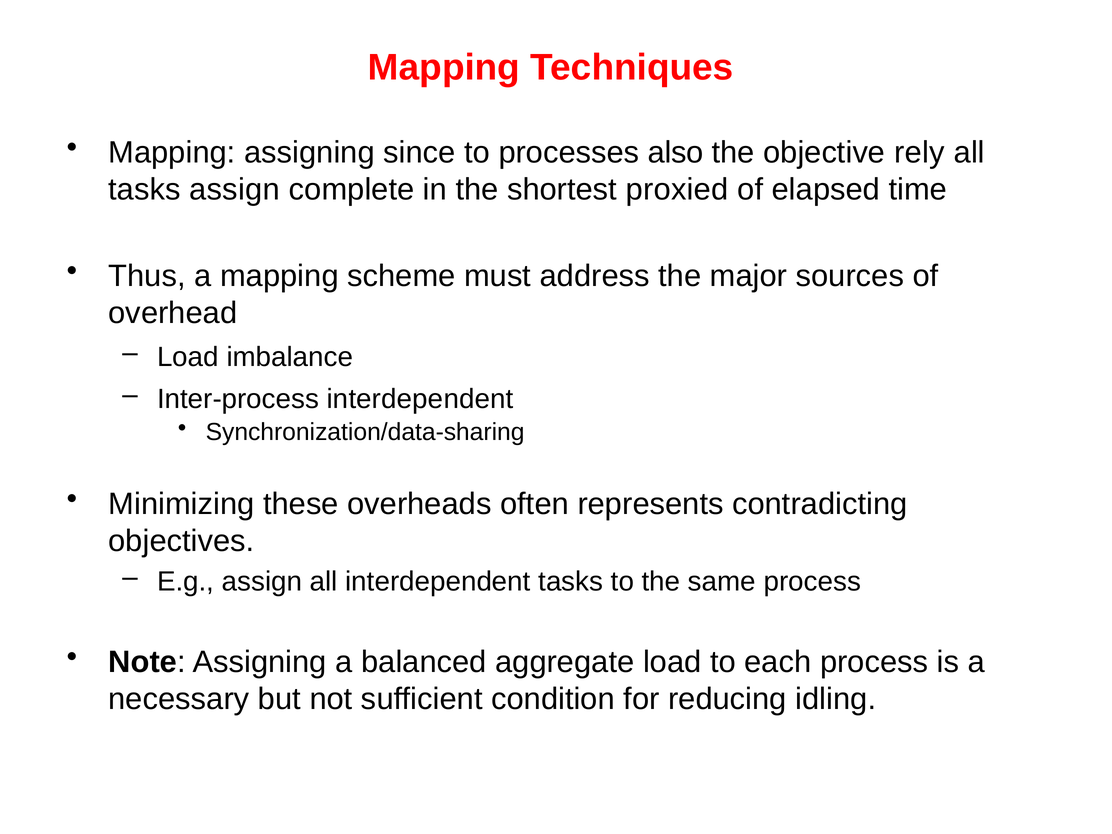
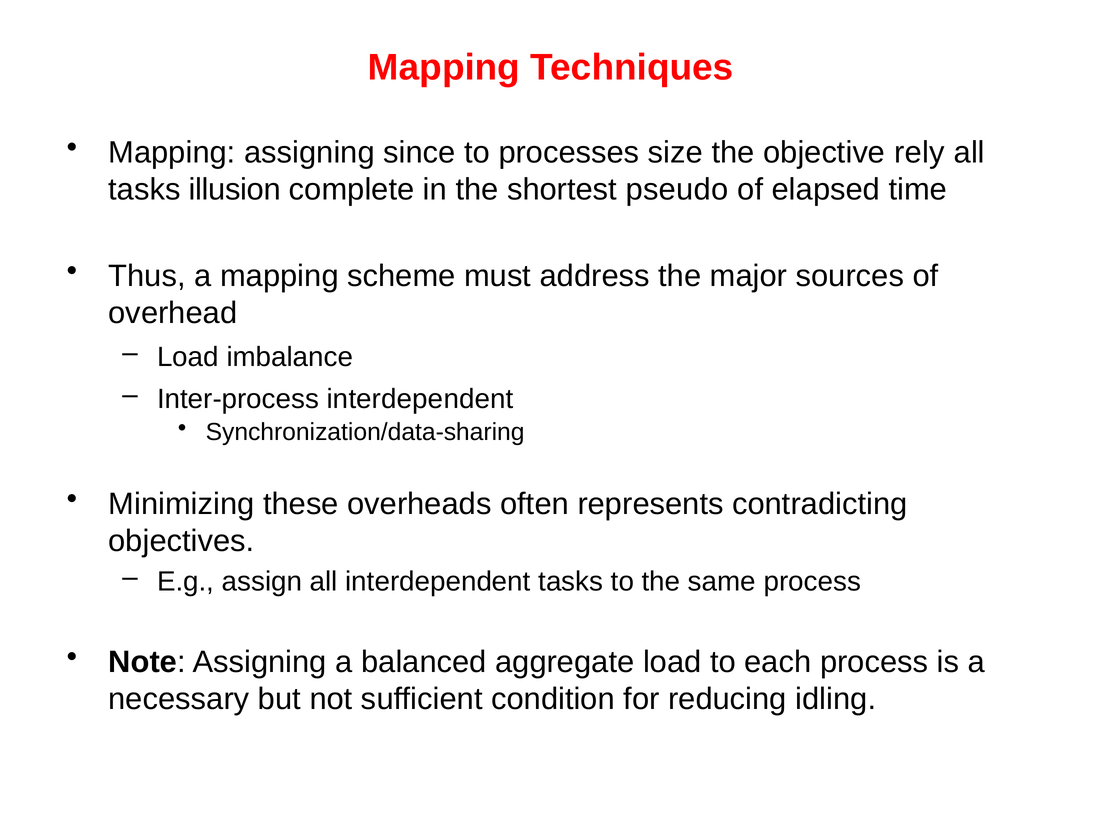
also: also -> size (675, 152)
tasks assign: assign -> illusion (235, 189)
proxied: proxied -> pseudo (677, 189)
